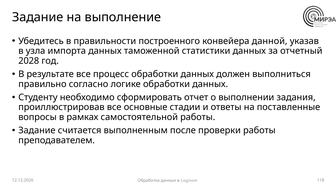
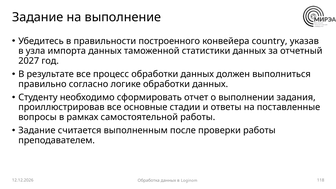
данной: данной -> country (270, 41)
2028: 2028 -> 2027 (29, 61)
